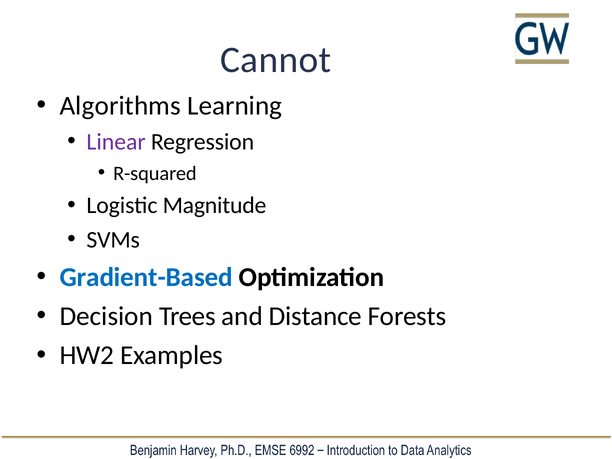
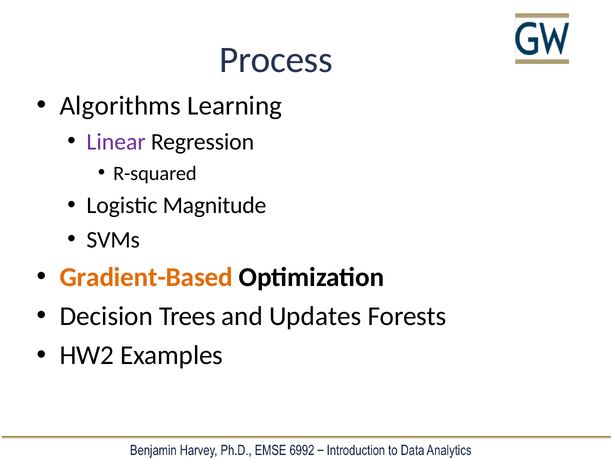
Cannot: Cannot -> Process (276, 60)
Gradient-Based colour: blue -> orange (146, 277)
Distance: Distance -> Updates (315, 316)
